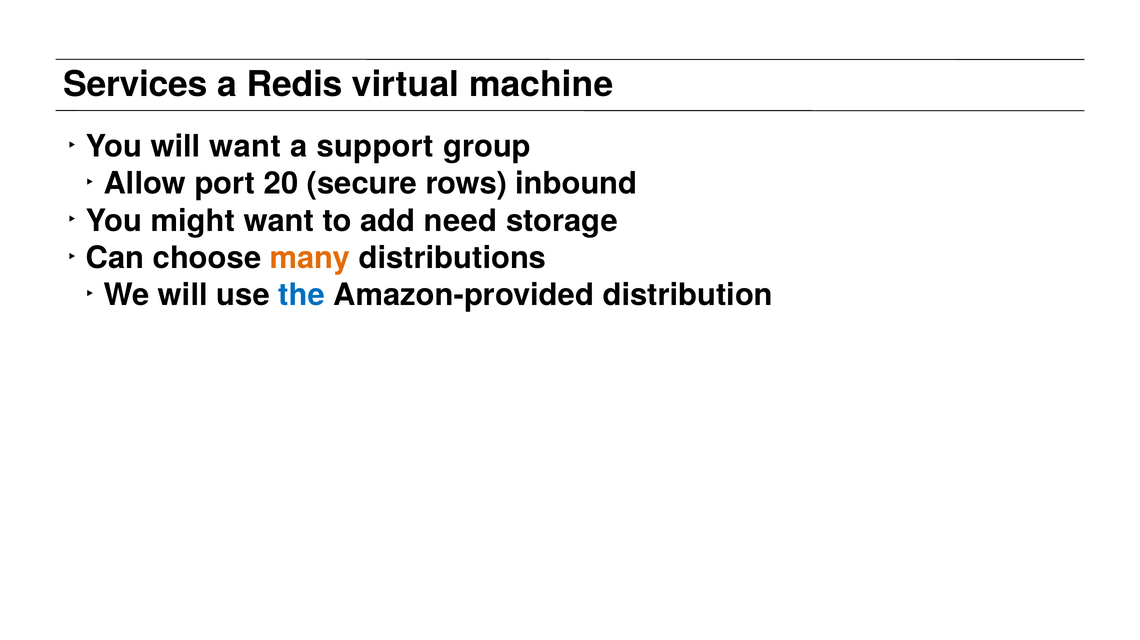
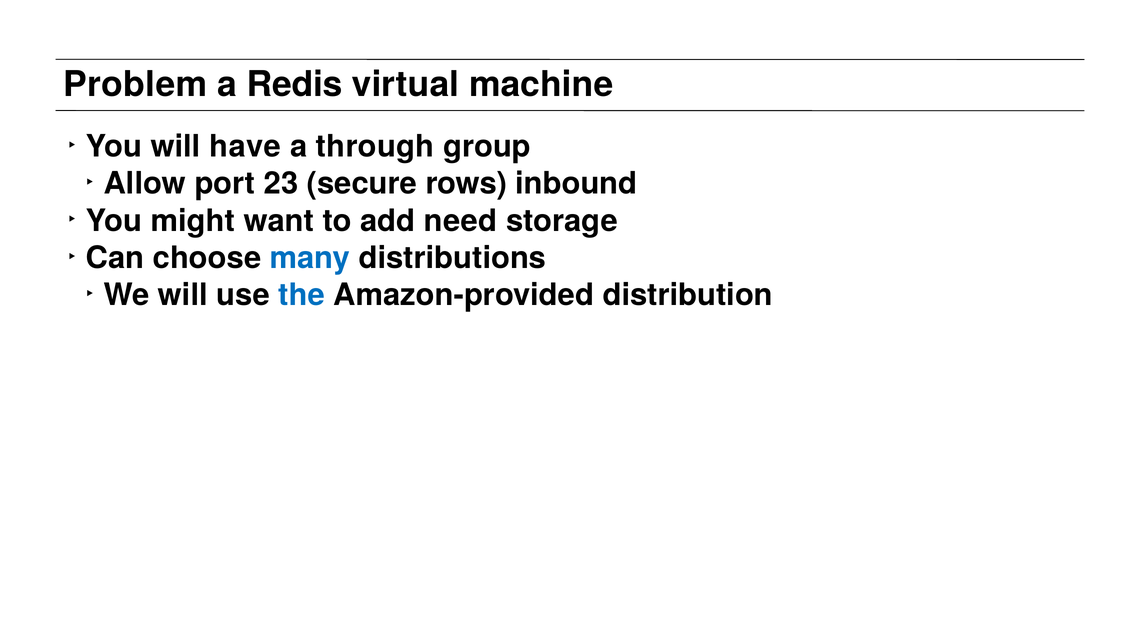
Services: Services -> Problem (135, 84)
will want: want -> have (245, 147)
support: support -> through (375, 147)
20: 20 -> 23 (281, 184)
many colour: orange -> blue (310, 258)
